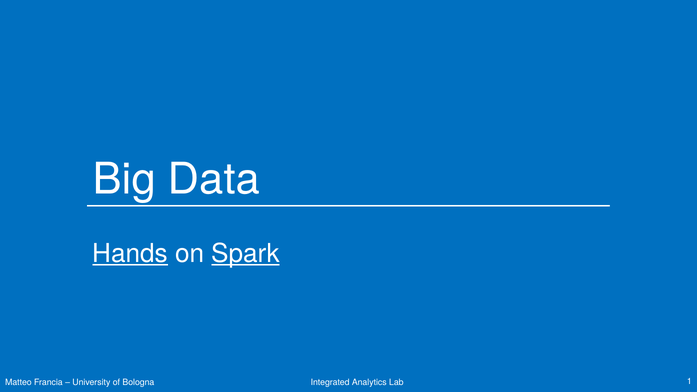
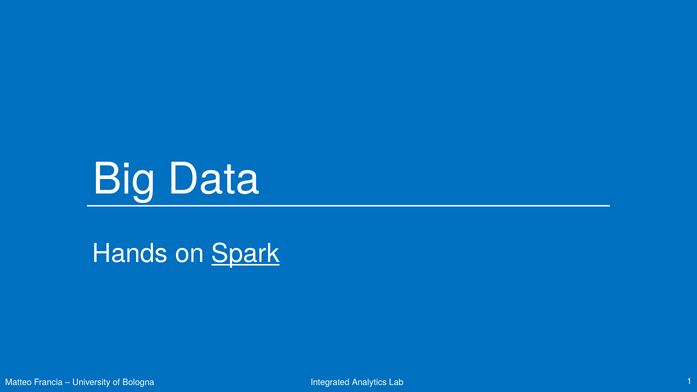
Hands underline: present -> none (130, 254)
